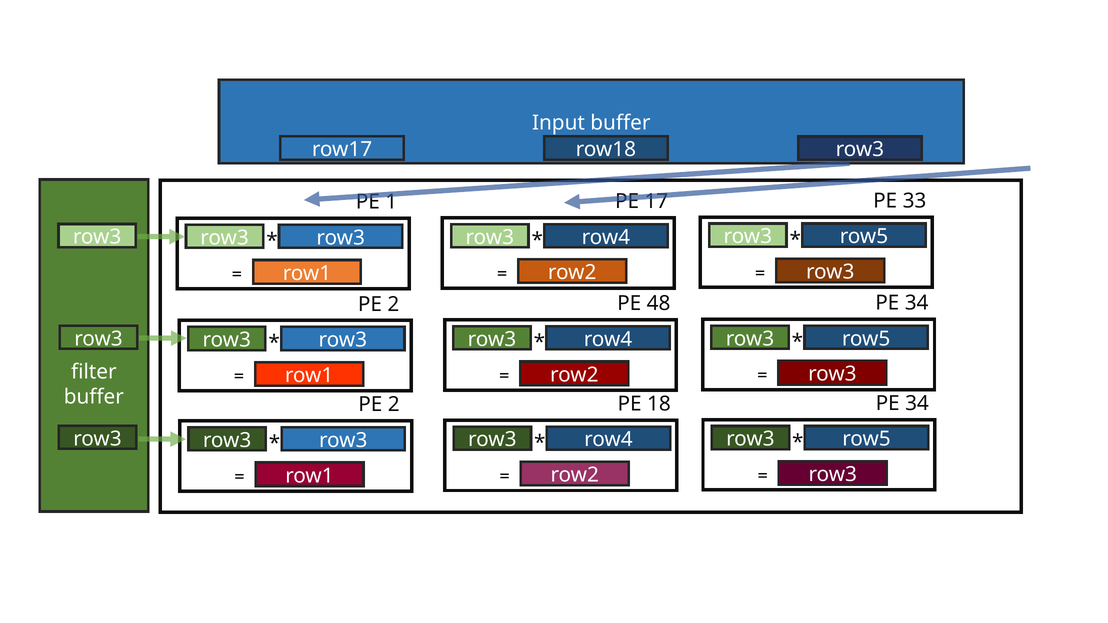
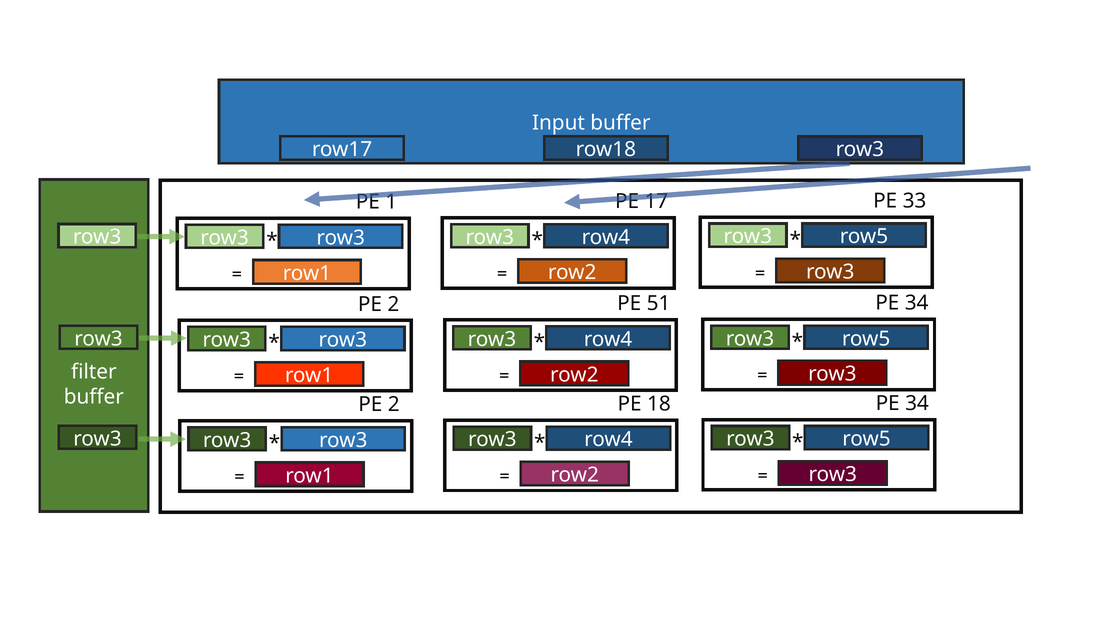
48: 48 -> 51 (659, 304)
